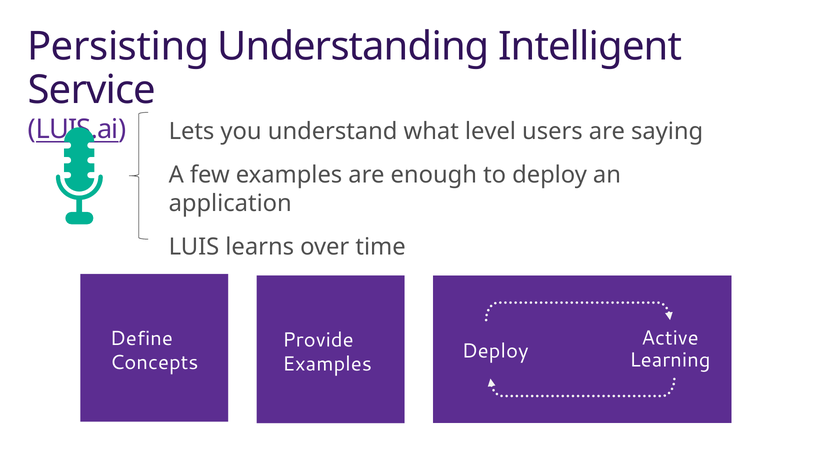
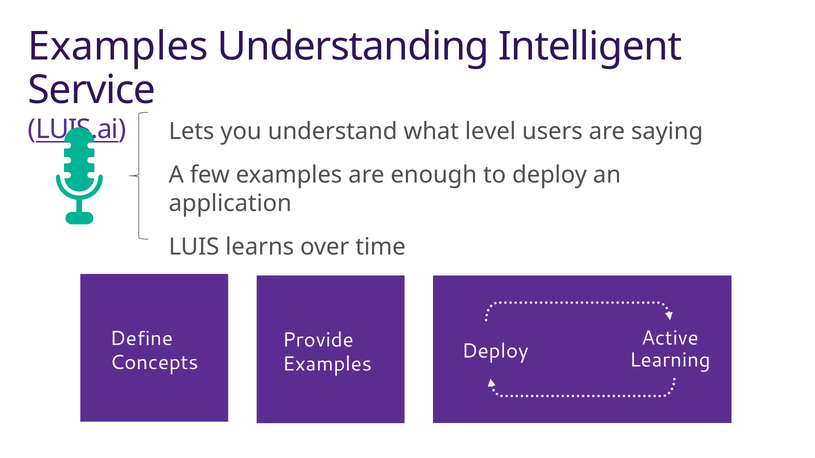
Persisting: Persisting -> Examples (118, 47)
